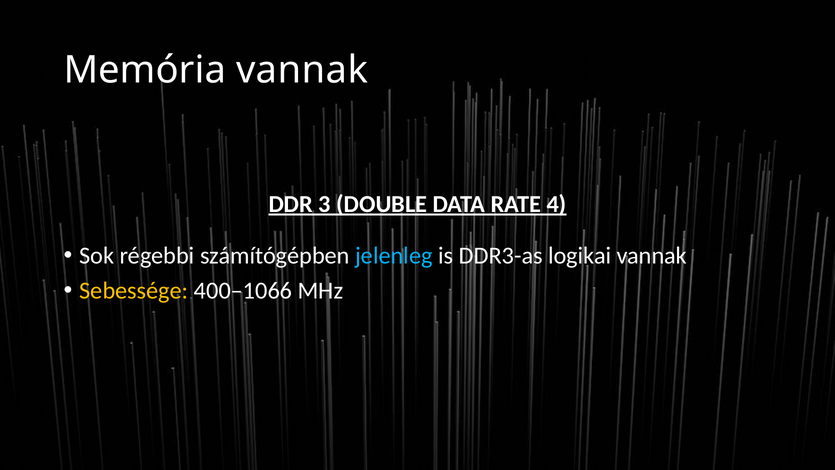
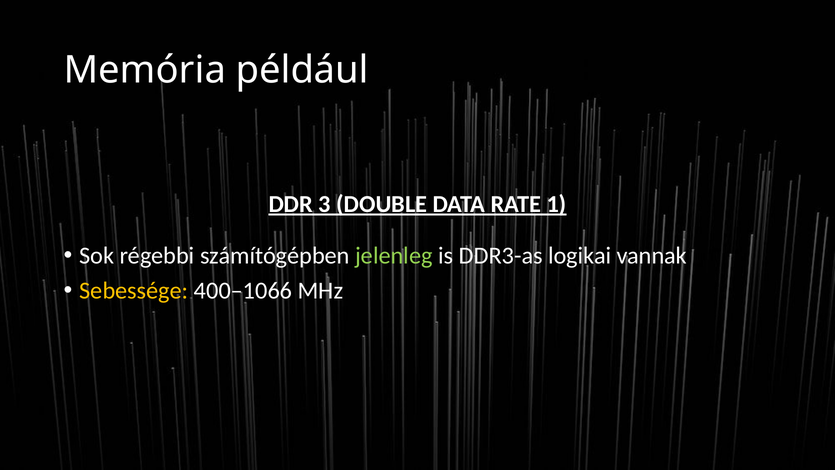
Memória vannak: vannak -> például (302, 70)
4: 4 -> 1 (556, 204)
jelenleg colour: light blue -> light green (394, 255)
